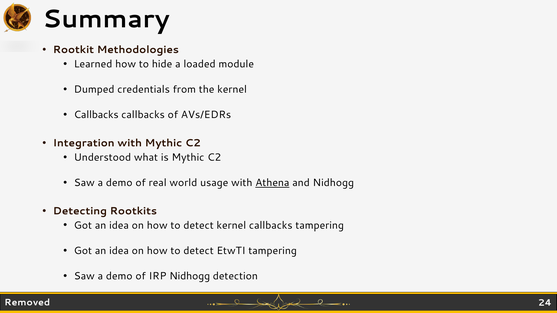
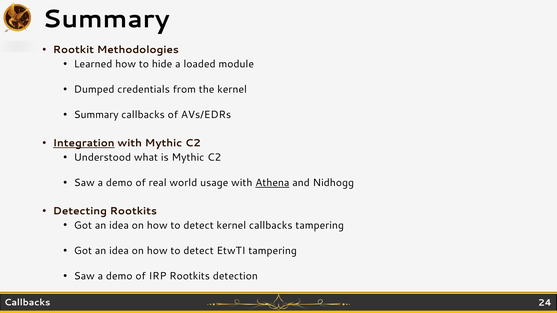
Callbacks: Callbacks -> Summary (96, 115)
Integration underline: none -> present (84, 143)
IRP Nidhogg: Nidhogg -> Rootkits (190, 276)
Removed: Removed -> Callbacks (27, 303)
